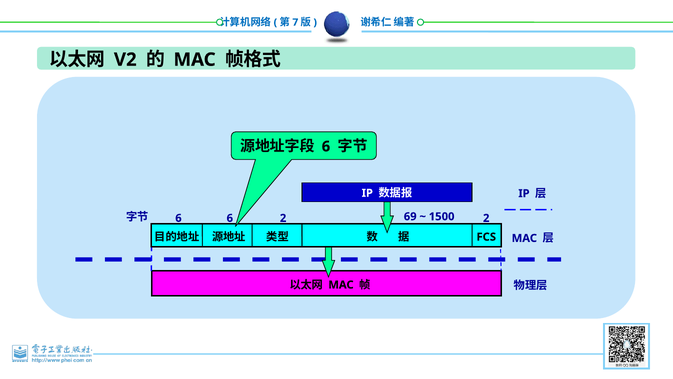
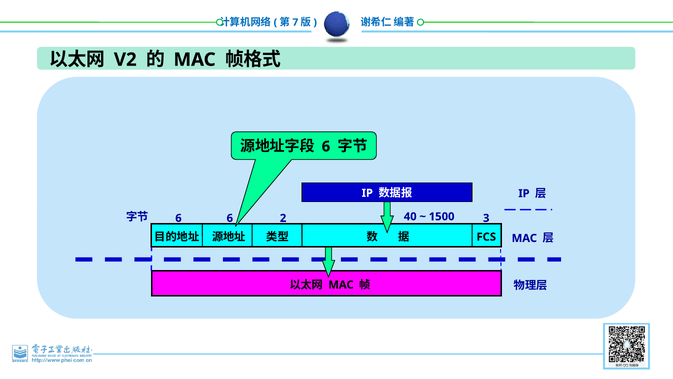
69: 69 -> 40 (410, 216)
2: 2 -> 3 (486, 218)
